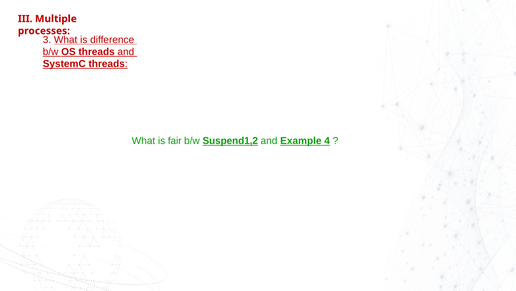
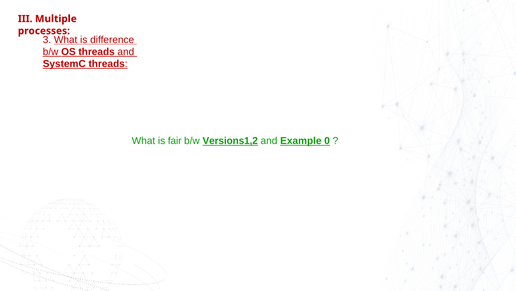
Suspend1,2: Suspend1,2 -> Versions1,2 (230, 141)
4: 4 -> 0 (327, 141)
